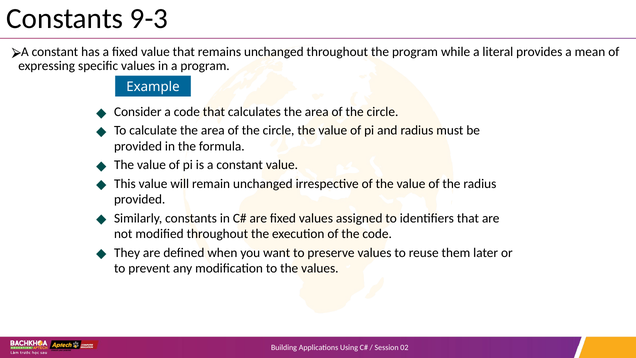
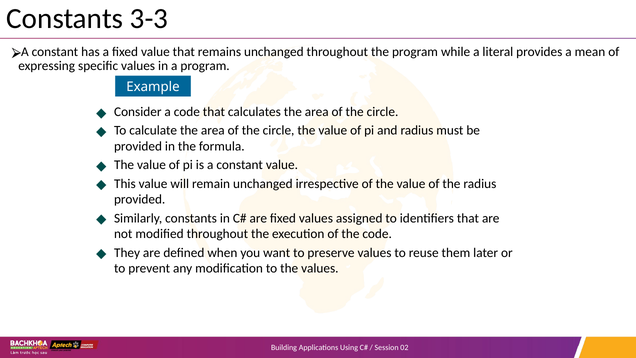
9-3: 9-3 -> 3-3 (149, 19)
